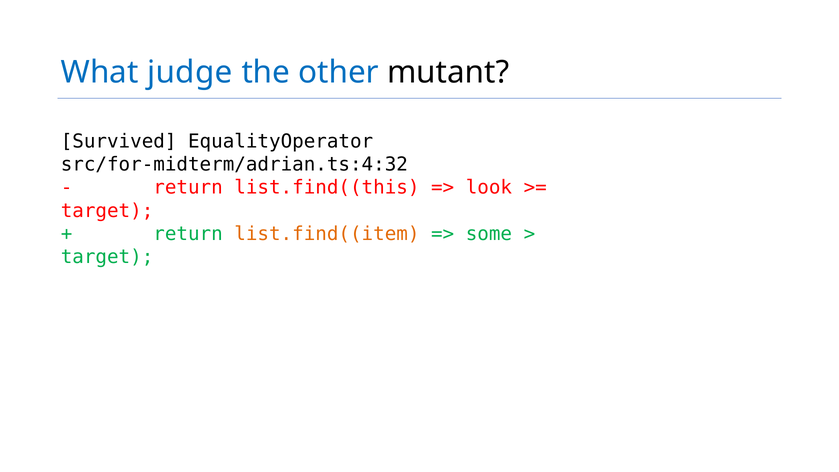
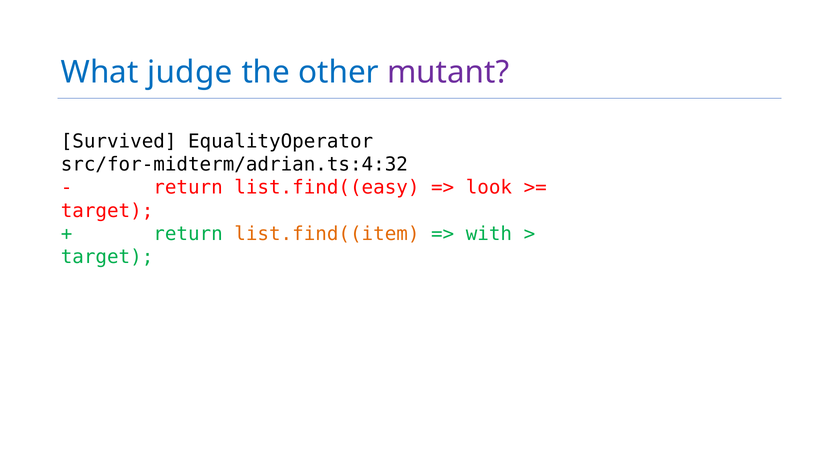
mutant colour: black -> purple (448, 72)
list.find((this: list.find((this -> list.find((easy (327, 188)
some: some -> with (489, 234)
